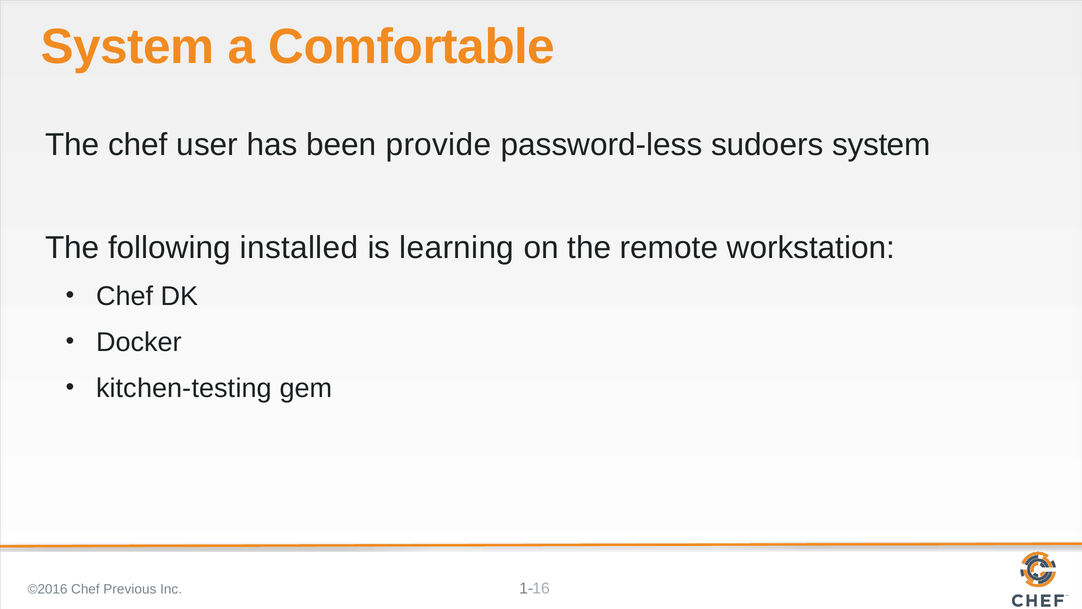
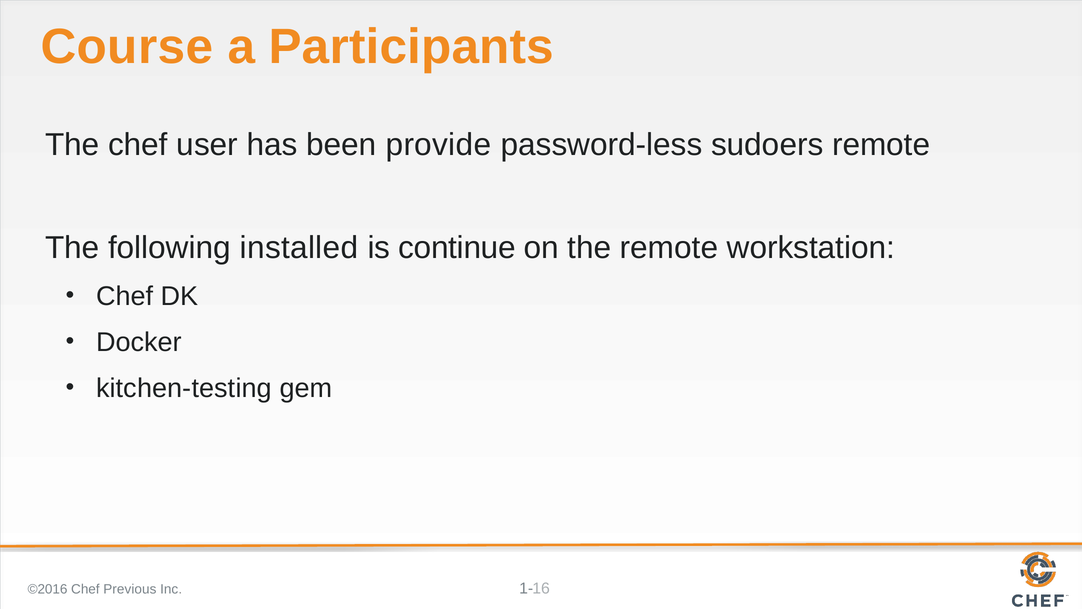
System: System -> Course (127, 47)
Comfortable: Comfortable -> Participants (411, 47)
sudoers system: system -> remote (881, 145)
learning: learning -> continue (457, 248)
